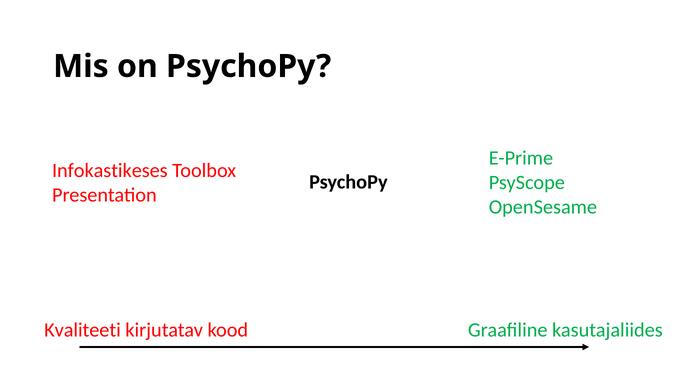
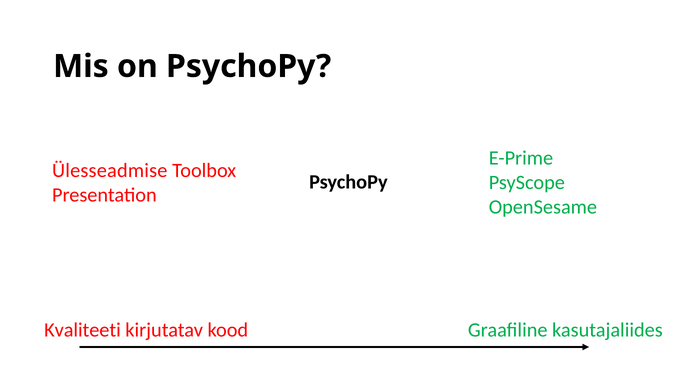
Infokastikeses: Infokastikeses -> Ülesseadmise (110, 171)
